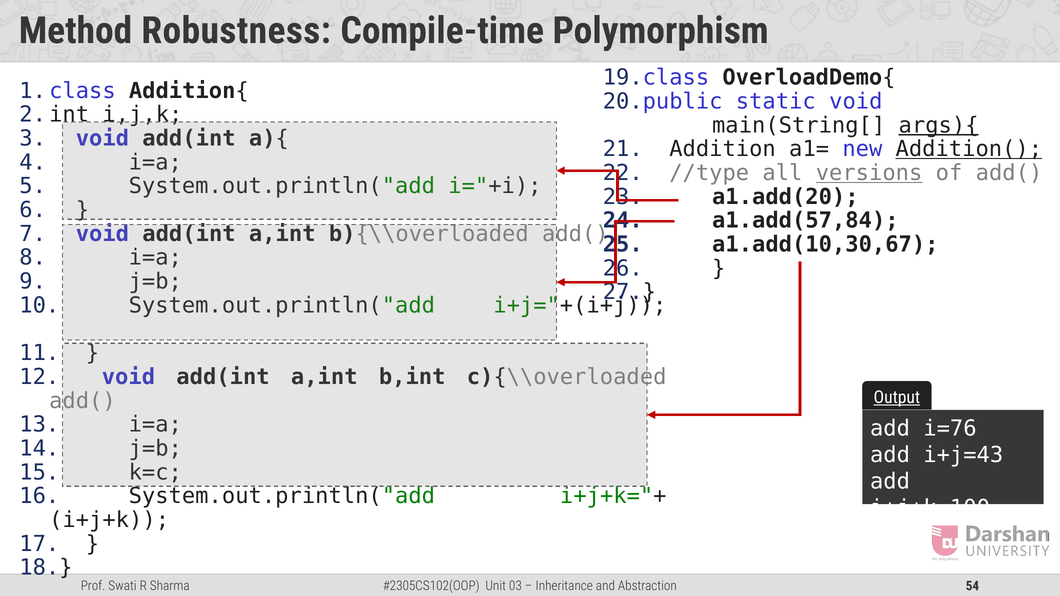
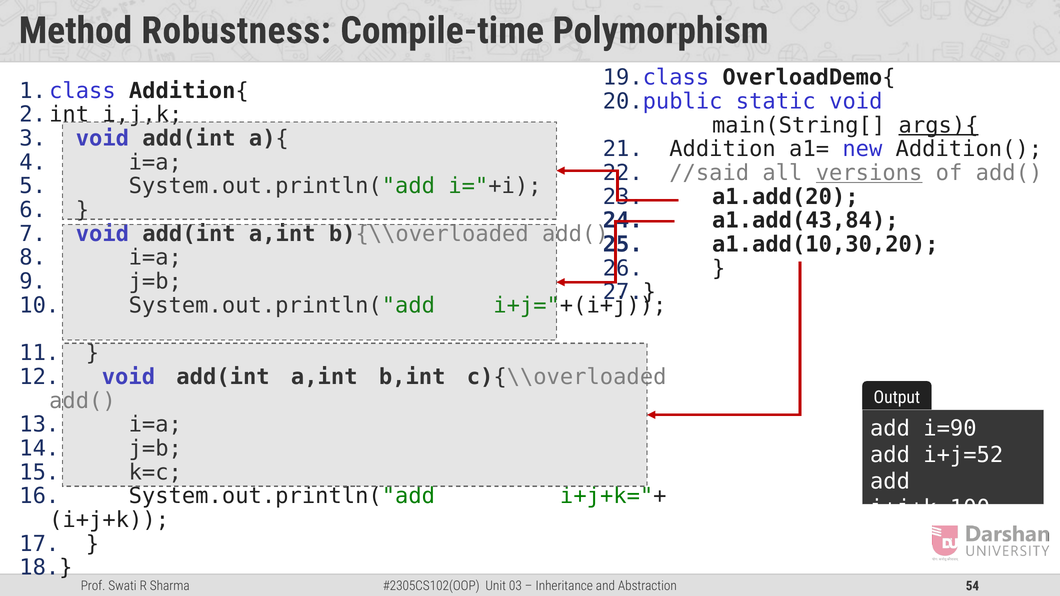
Addition( underline: present -> none (969, 149)
//type: //type -> //said (709, 173)
a1.add(57,84: a1.add(57,84 -> a1.add(43,84 (805, 221)
a1.add(10,30,67: a1.add(10,30,67 -> a1.add(10,30,20 (825, 245)
Output underline: present -> none (897, 397)
i=76: i=76 -> i=90 (950, 429)
i+j=43: i+j=43 -> i+j=52 (963, 455)
